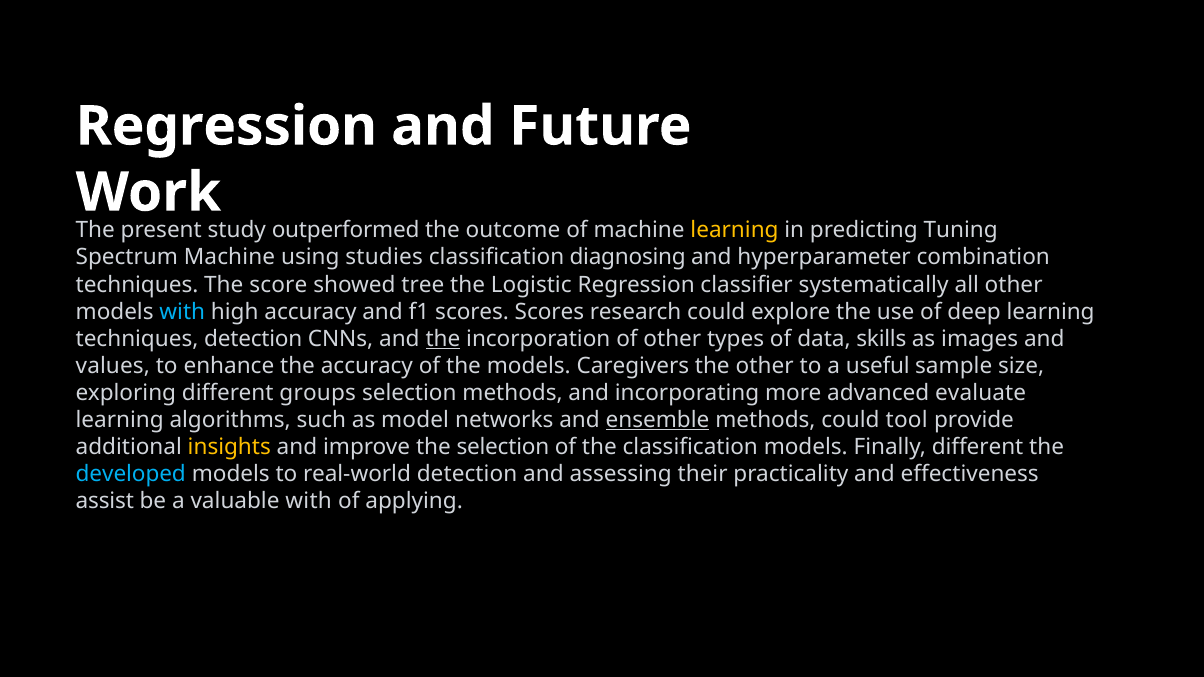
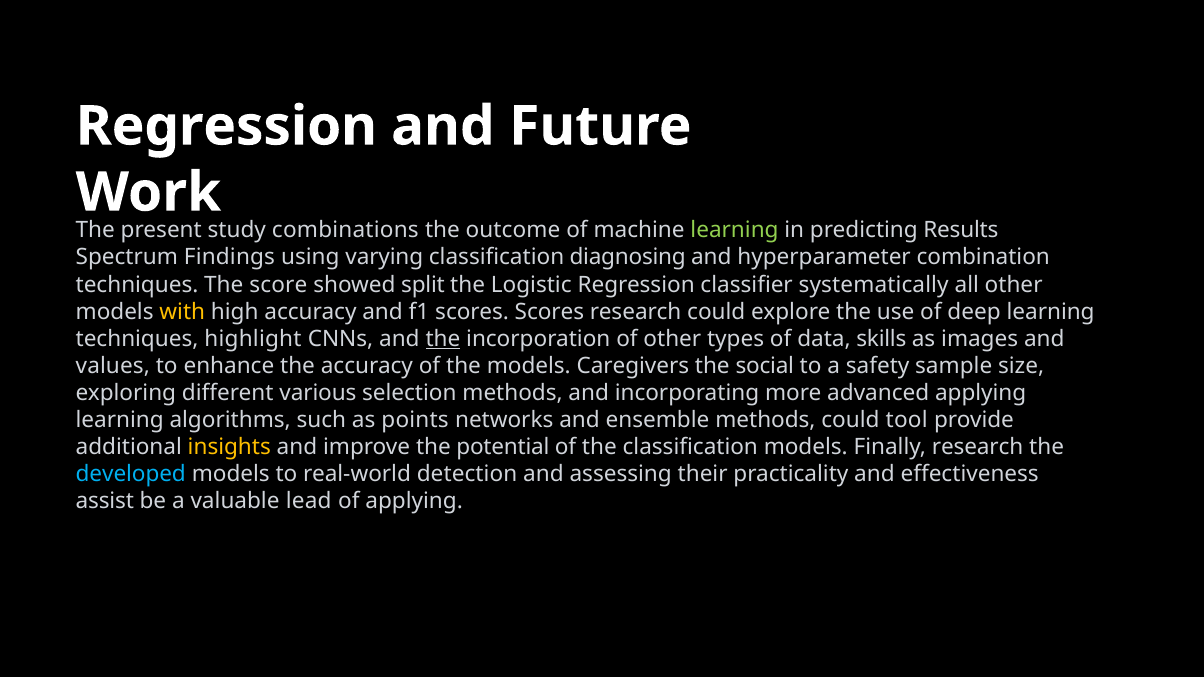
outperformed: outperformed -> combinations (345, 230)
learning colour: yellow -> light green (735, 230)
Tuning: Tuning -> Results (961, 230)
Spectrum Machine: Machine -> Findings (229, 258)
studies: studies -> varying (384, 258)
tree: tree -> split (423, 285)
with colour: light blue -> yellow (182, 312)
techniques detection: detection -> highlight (253, 339)
the other: other -> social (765, 366)
useful: useful -> safety (878, 366)
groups: groups -> various (318, 393)
advanced evaluate: evaluate -> applying (981, 393)
model: model -> points (415, 420)
ensemble underline: present -> none (658, 420)
the selection: selection -> potential (503, 447)
Finally different: different -> research (978, 447)
valuable with: with -> lead (309, 501)
